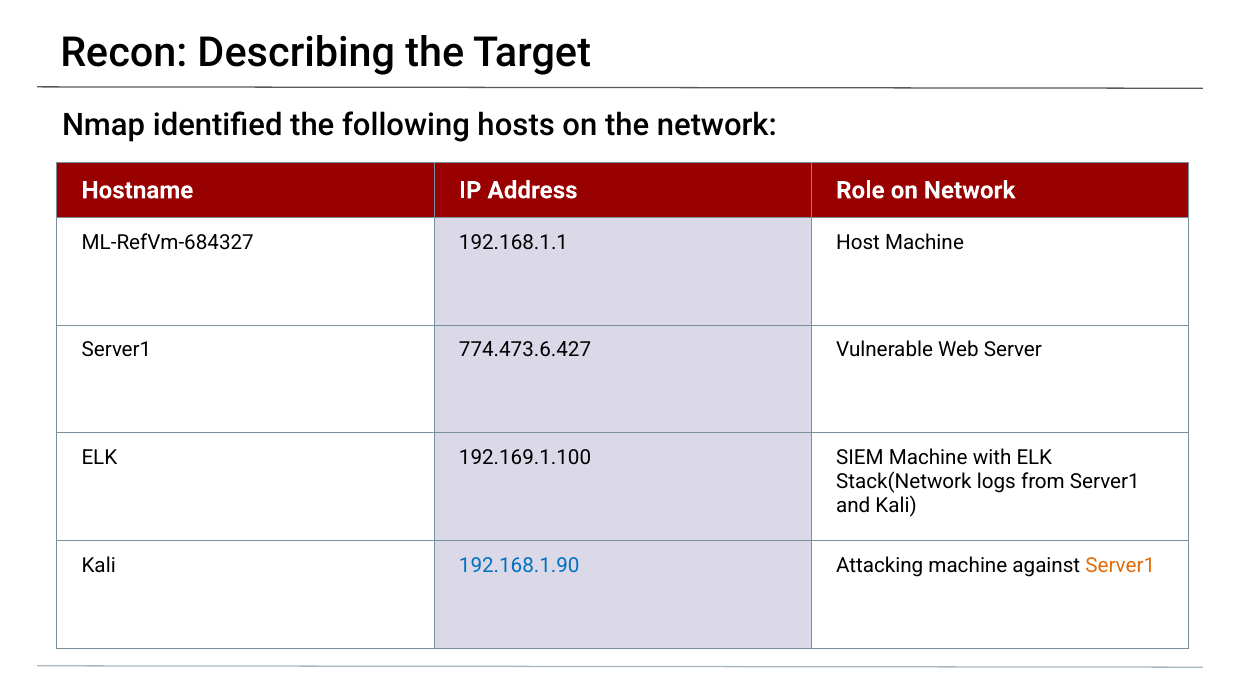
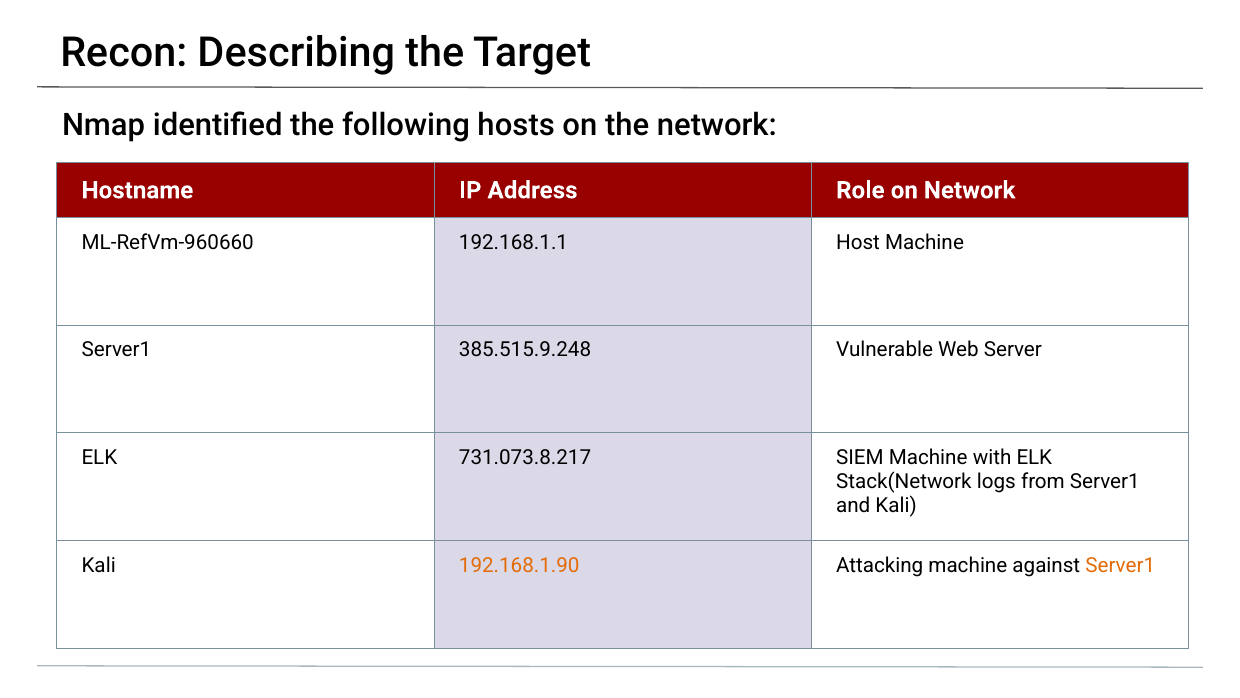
ML-RefVm-684327: ML-RefVm-684327 -> ML-RefVm-960660 (168, 242)
774.473.6.427: 774.473.6.427 -> 385.515.9.248 (525, 350)
192.169.1.100: 192.169.1.100 -> 731.073.8.217 (525, 457)
192.168.1.90 colour: blue -> orange (519, 565)
